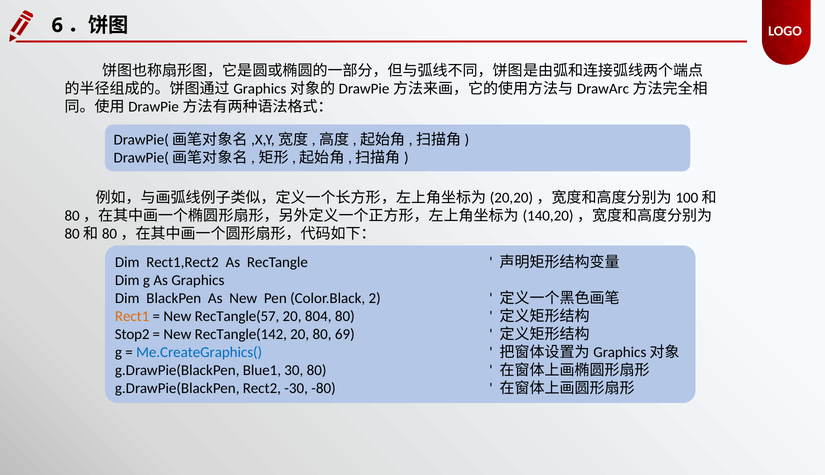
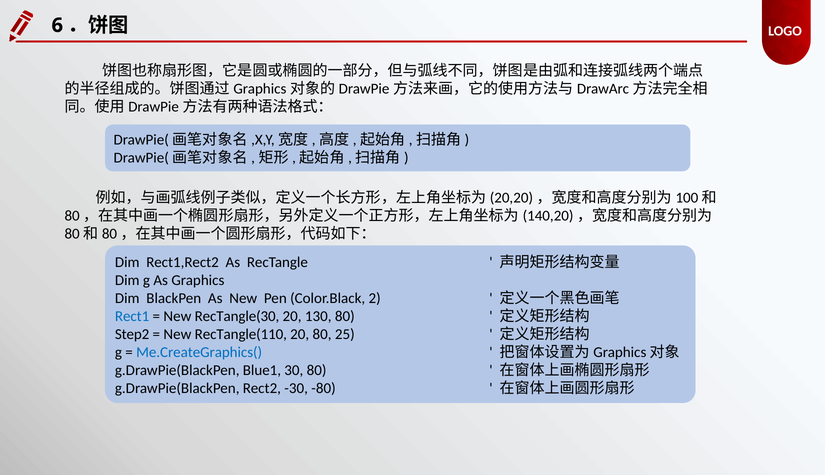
Rect1 colour: orange -> blue (132, 316)
RecTangle(57: RecTangle(57 -> RecTangle(30 (237, 316)
804: 804 -> 130 (318, 316)
Stop2: Stop2 -> Step2 (132, 334)
RecTangle(142: RecTangle(142 -> RecTangle(110 (241, 334)
69: 69 -> 25 (345, 334)
